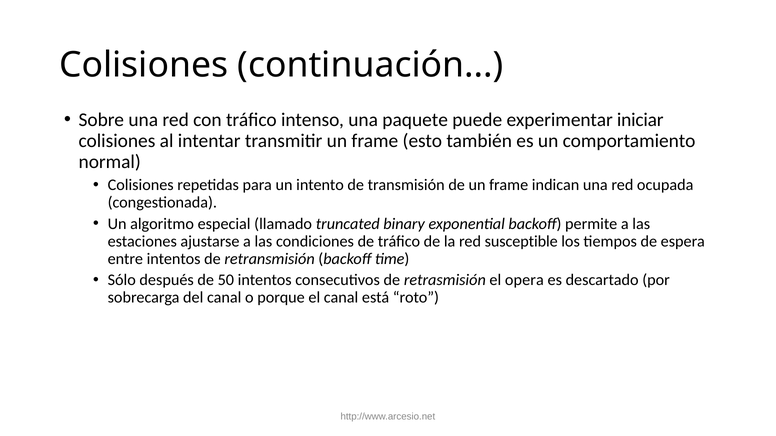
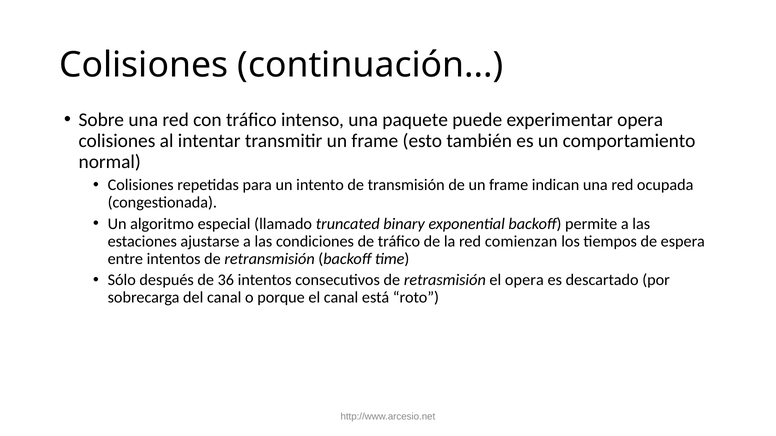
experimentar iniciar: iniciar -> opera (640, 120)
susceptible: susceptible -> comienzan (521, 242)
50: 50 -> 36 (226, 280)
